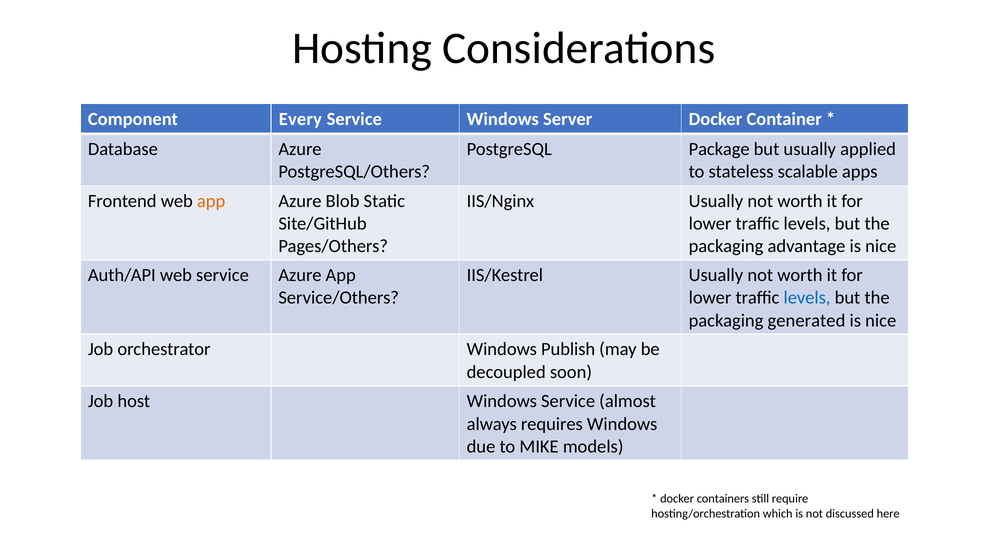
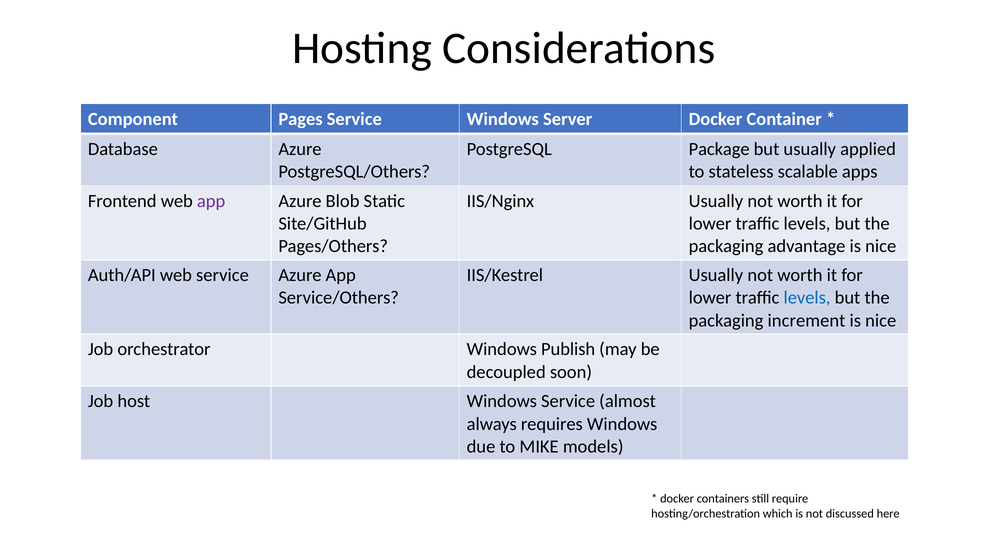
Every: Every -> Pages (301, 119)
app colour: orange -> purple (211, 201)
generated: generated -> increment (806, 321)
